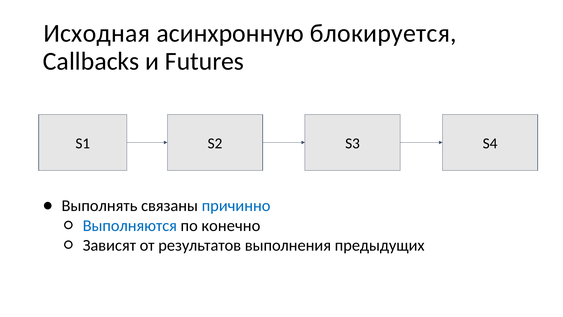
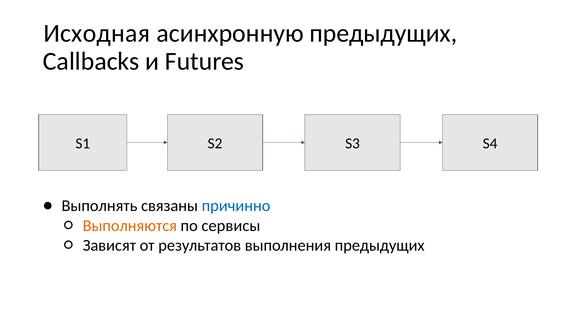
асинхронную блокируется: блокируется -> предыдущих (383, 33)
Выполняются colour: blue -> orange (130, 225)
конечно: конечно -> сервисы (231, 225)
